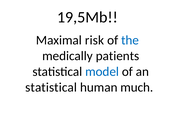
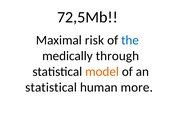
19,5Mb: 19,5Mb -> 72,5Mb (87, 17)
patients: patients -> through (117, 56)
model colour: blue -> orange (102, 72)
much: much -> more (137, 88)
